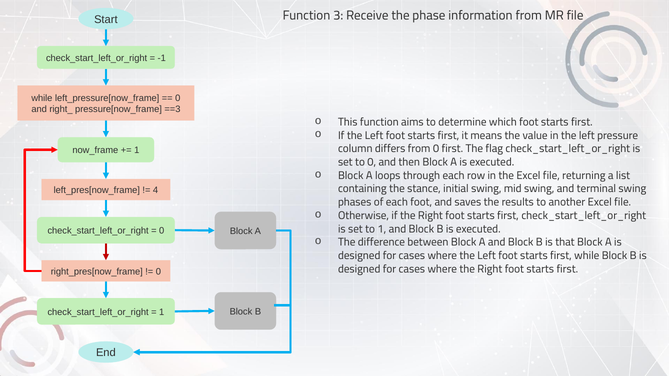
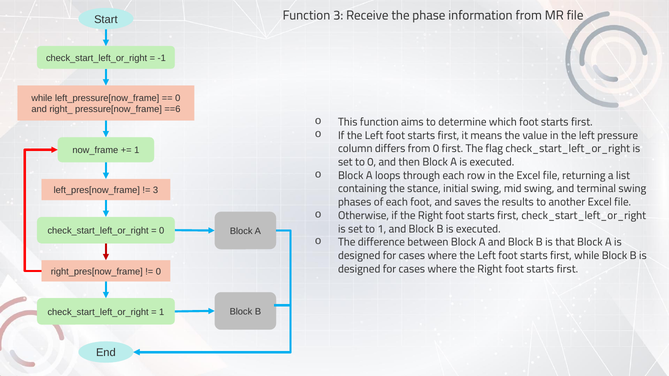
==3: ==3 -> ==6 (172, 109)
4: 4 -> 3 (156, 190)
